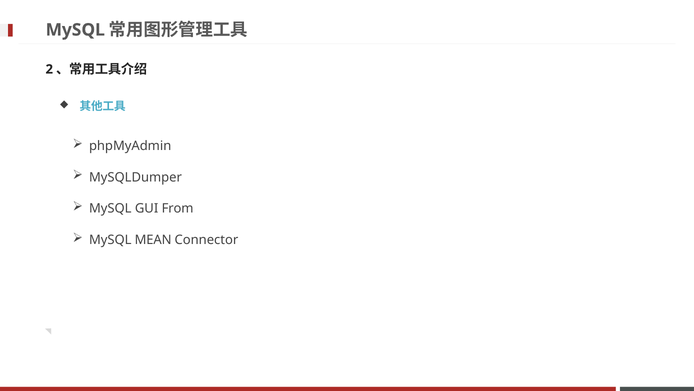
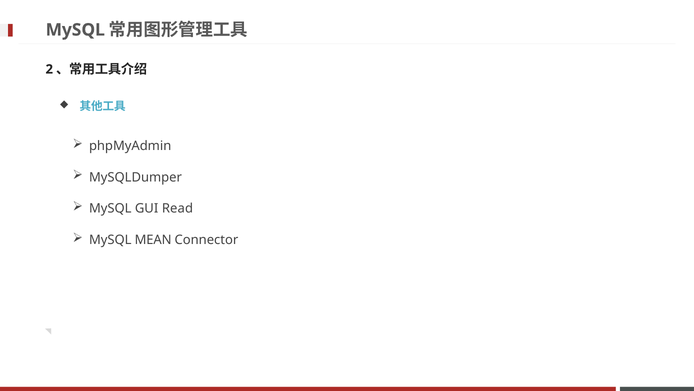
From: From -> Read (177, 208)
